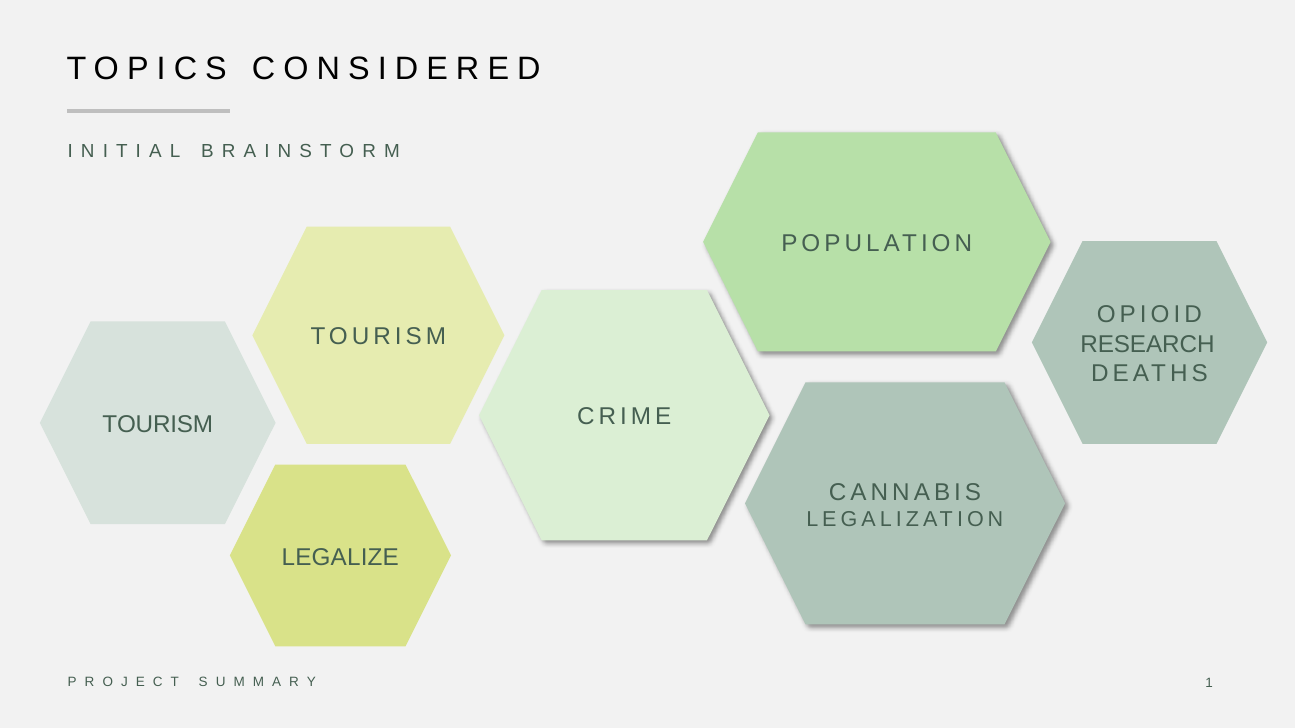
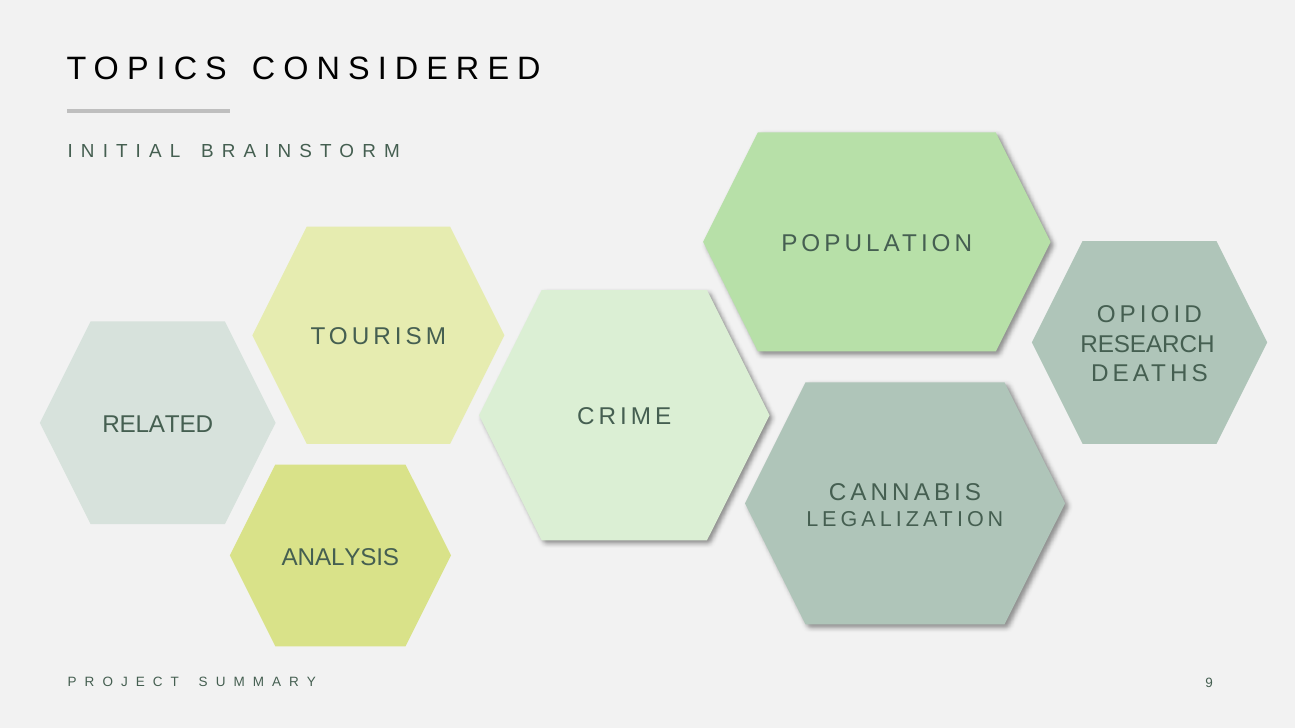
TOURISM: TOURISM -> RELATED (158, 425)
LEGALIZE: LEGALIZE -> ANALYSIS (340, 557)
1: 1 -> 9 (1209, 683)
